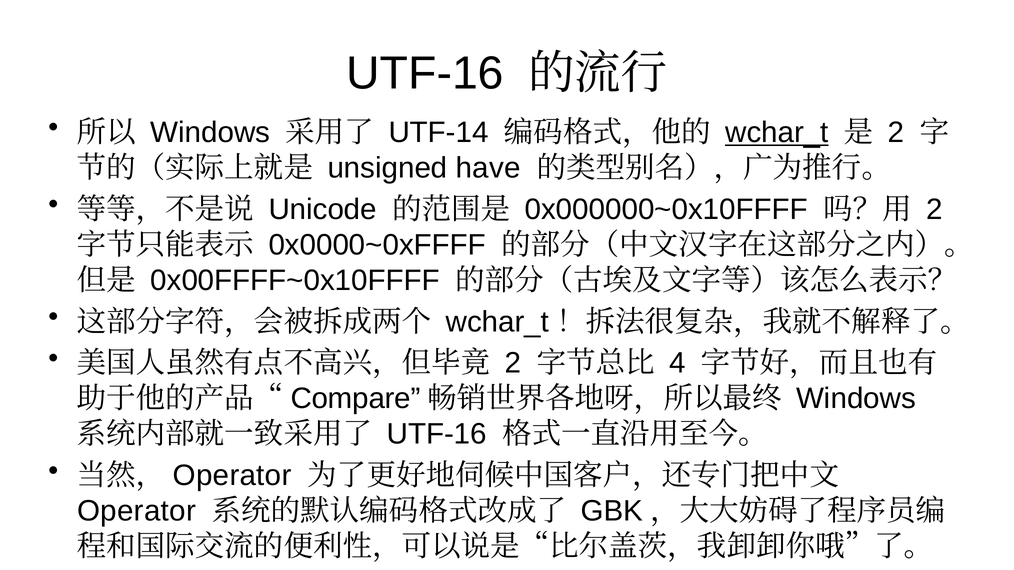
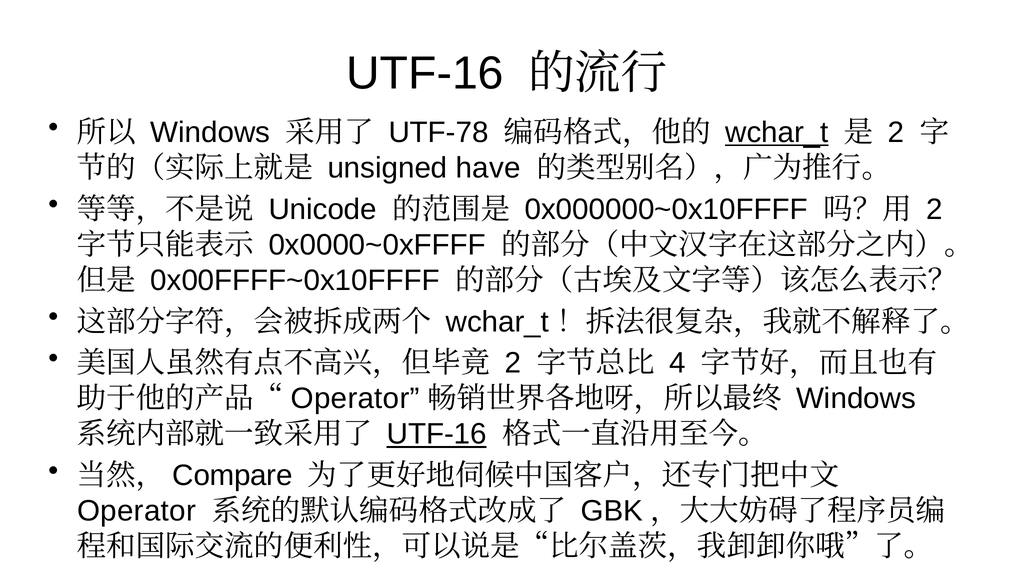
UTF-14: UTF-14 -> UTF-78 (439, 133)
Compare: Compare -> Operator (355, 399)
UTF-16 underline: none -> present (437, 434)
Operator: Operator -> Compare (232, 476)
